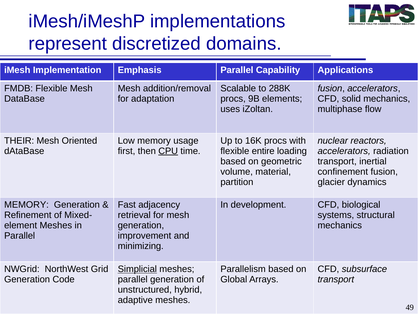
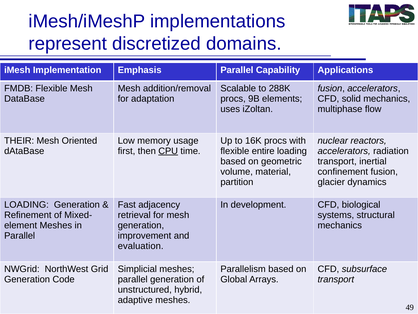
MEMORY: MEMORY -> LOADING (26, 205)
minimizing: minimizing -> evaluation (141, 246)
Simplicial underline: present -> none (137, 269)
